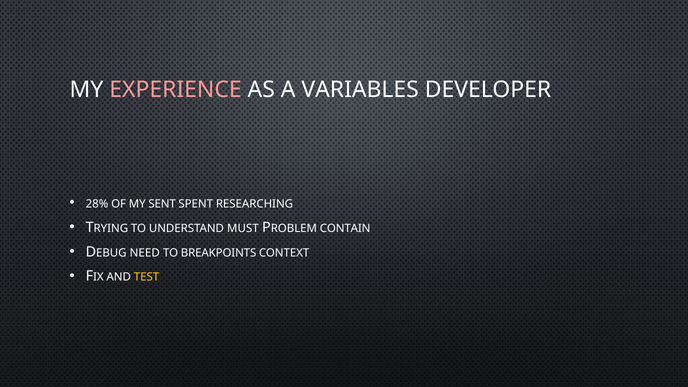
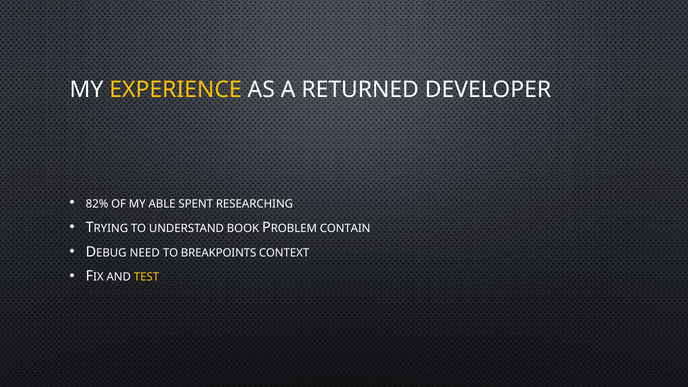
EXPERIENCE colour: pink -> yellow (175, 90)
VARIABLES: VARIABLES -> RETURNED (360, 90)
28%: 28% -> 82% (97, 204)
SENT: SENT -> ABLE (162, 204)
MUST: MUST -> BOOK (243, 228)
